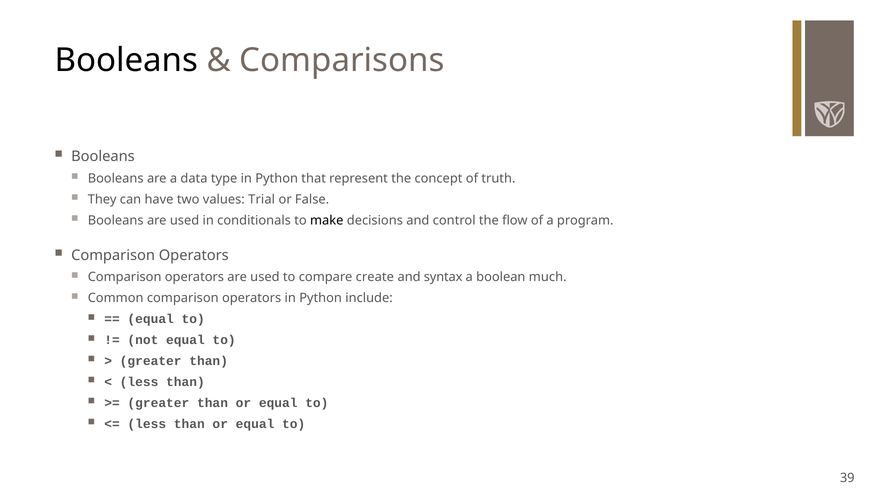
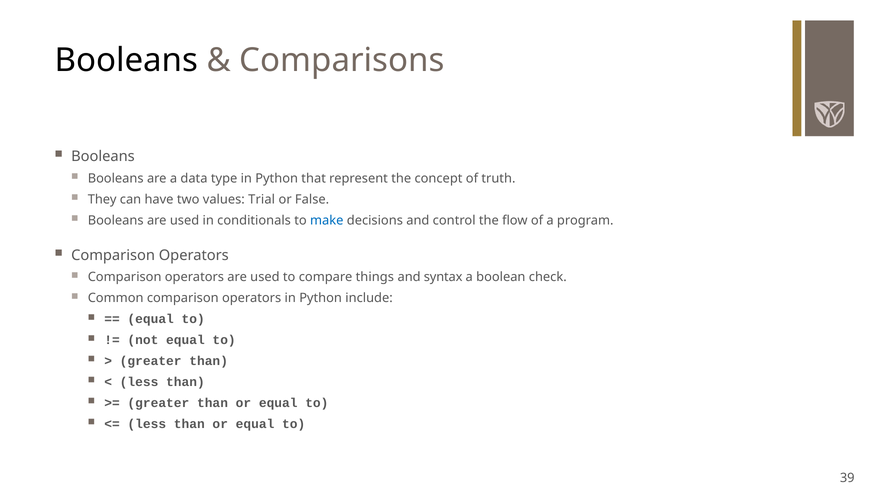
make colour: black -> blue (327, 220)
create: create -> things (375, 277)
much: much -> check (548, 277)
